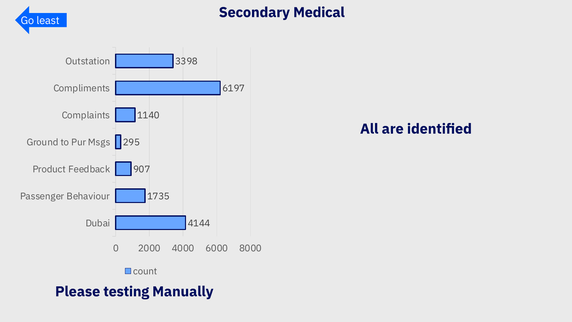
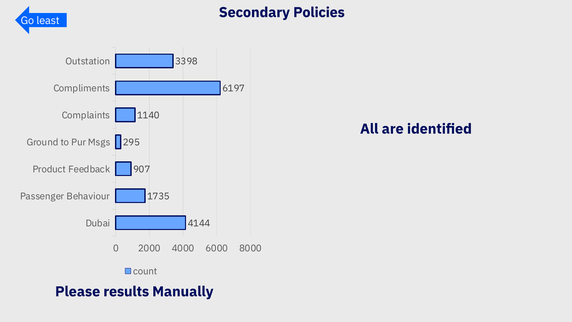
Medical: Medical -> Policies (319, 12)
testing: testing -> results (126, 291)
